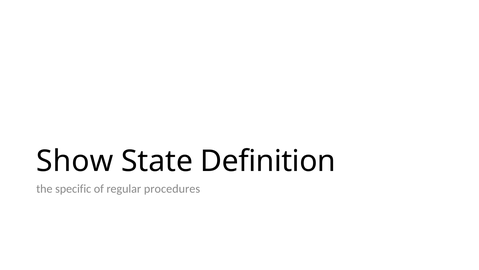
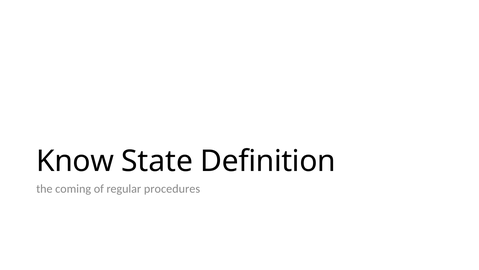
Show: Show -> Know (75, 161)
specific: specific -> coming (73, 189)
